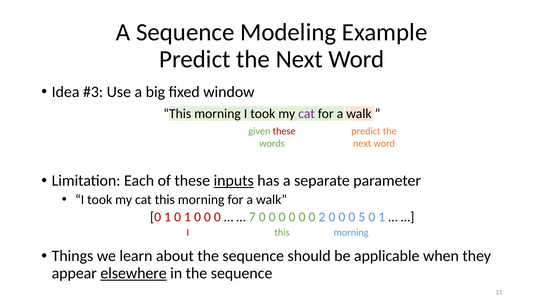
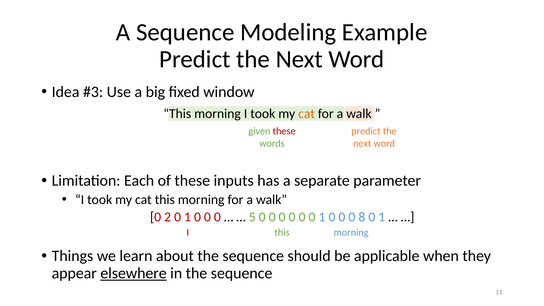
cat colour: purple -> orange (307, 114)
inputs underline: present -> none (234, 181)
1: 1 -> 2 (168, 217)
7: 7 -> 5 (252, 217)
0 0 2: 2 -> 1 (322, 217)
5: 5 -> 8 (362, 217)
